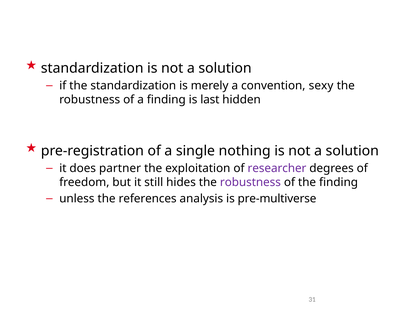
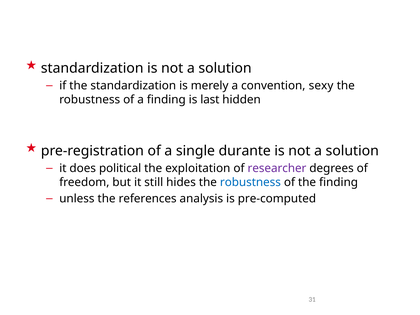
nothing: nothing -> durante (245, 151)
partner: partner -> political (120, 168)
robustness colour: purple -> blue (250, 182)
pre-multiverse: pre-multiverse -> pre-computed (277, 199)
